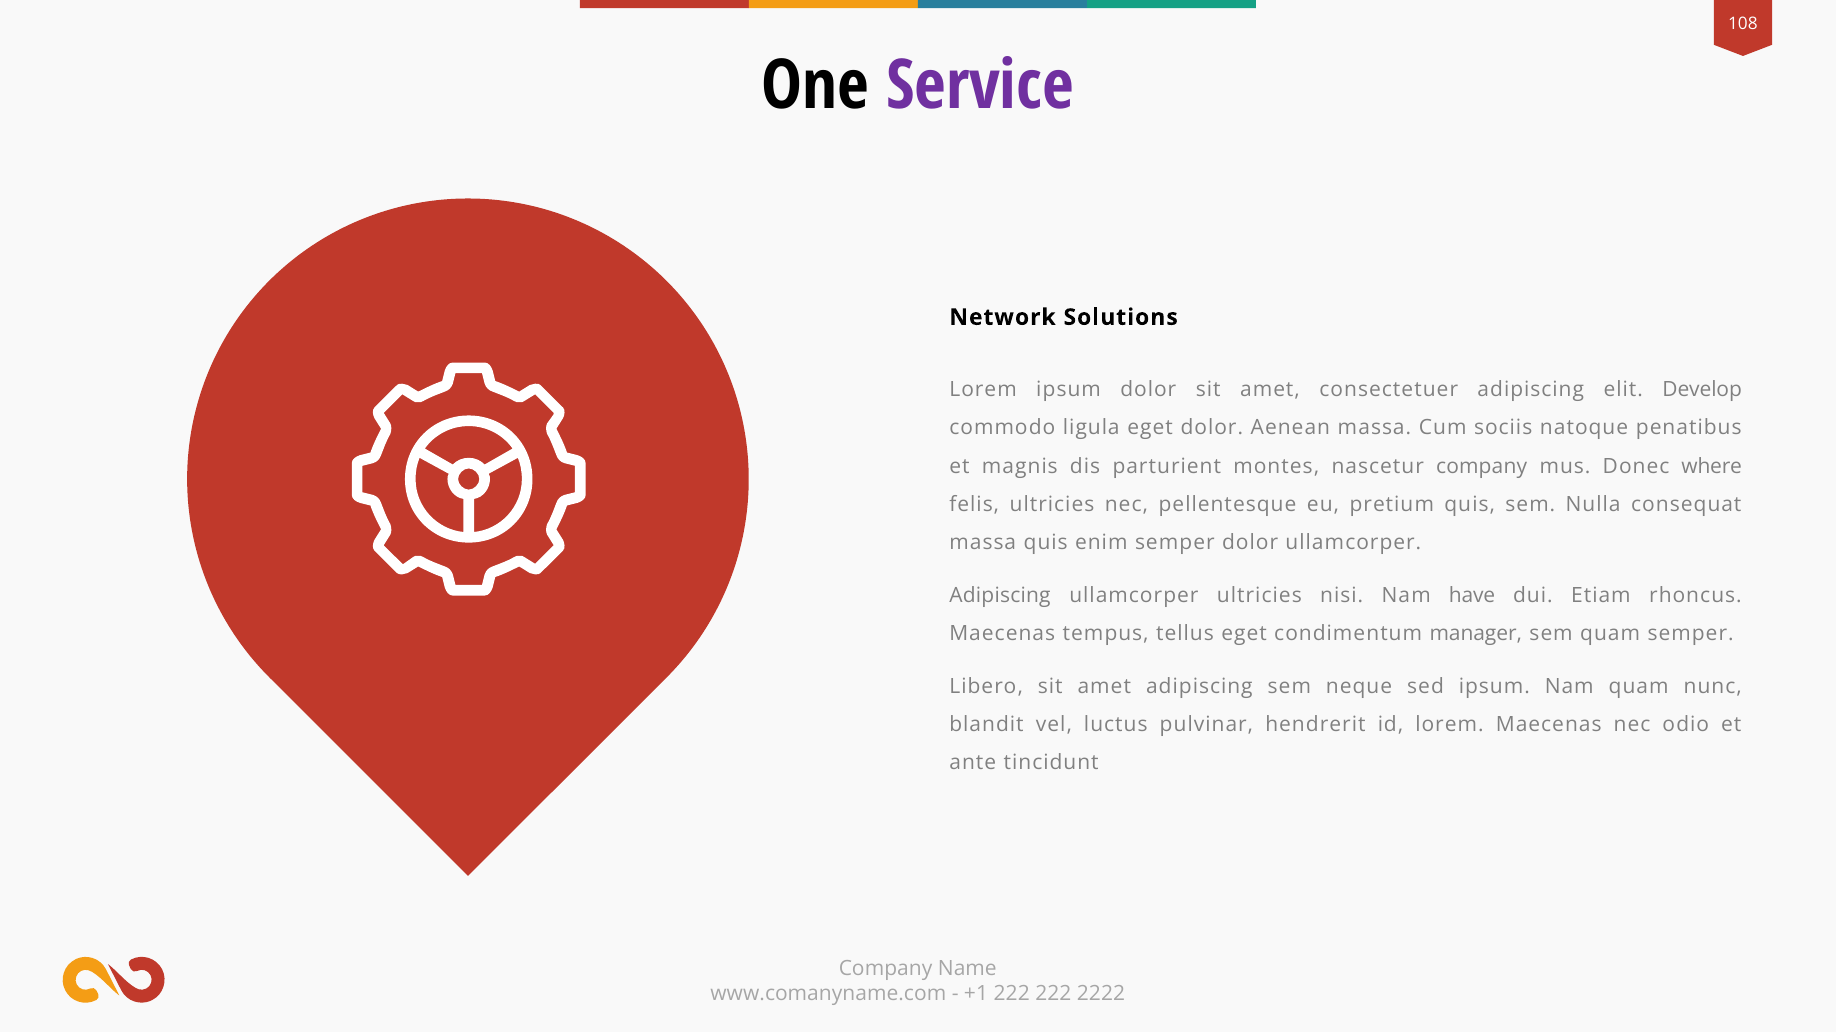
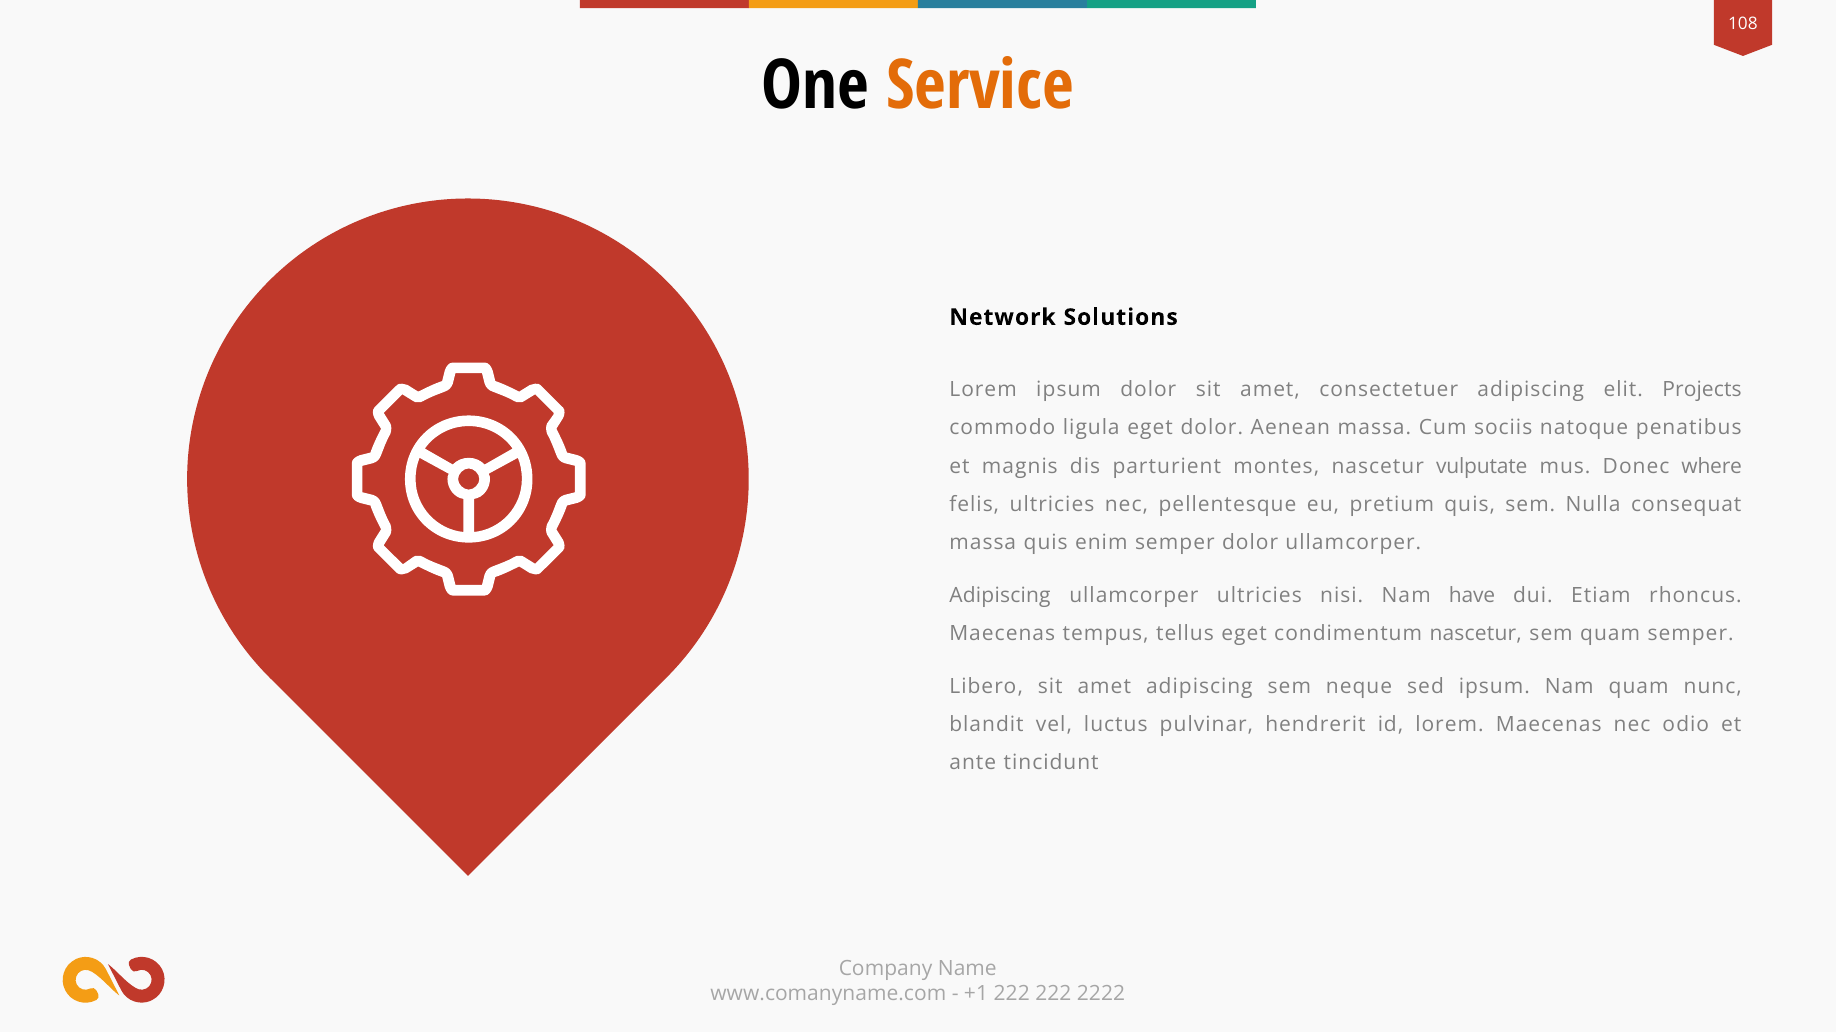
Service colour: purple -> orange (980, 86)
Develop: Develop -> Projects (1702, 390)
nascetur company: company -> vulputate (1482, 466)
condimentum manager: manager -> nascetur (1476, 634)
